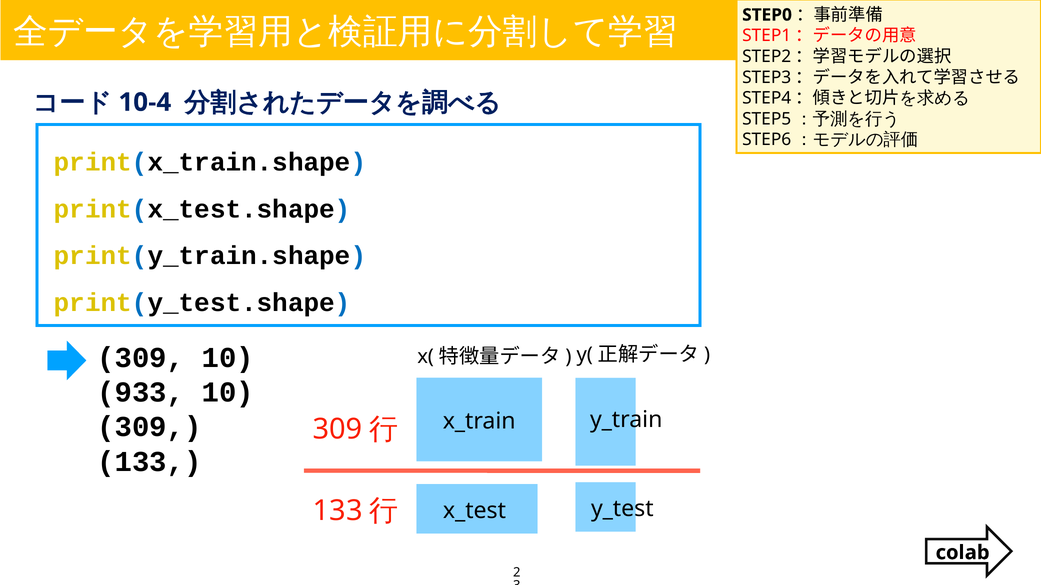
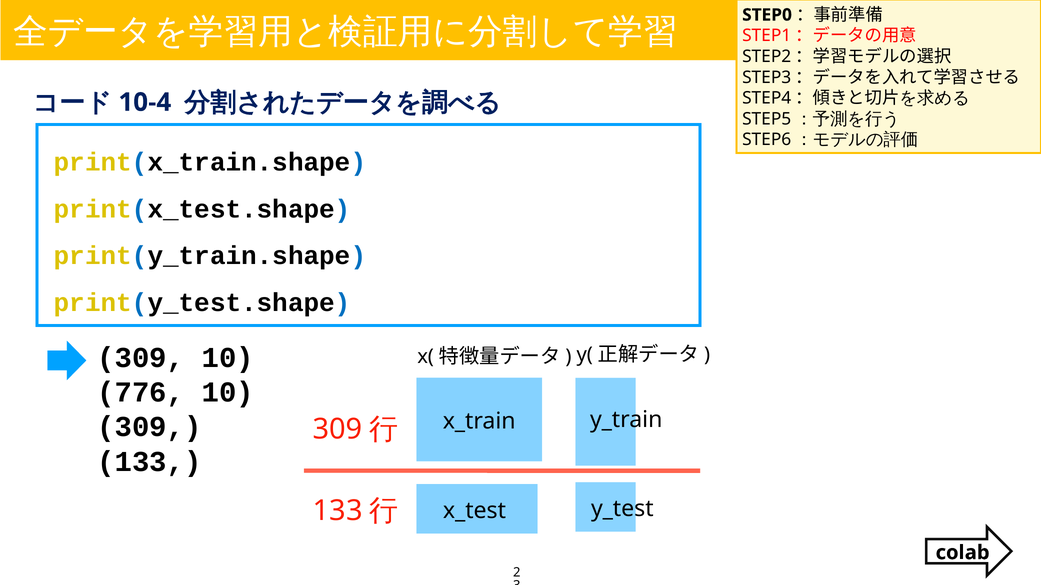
933: 933 -> 776 (141, 393)
